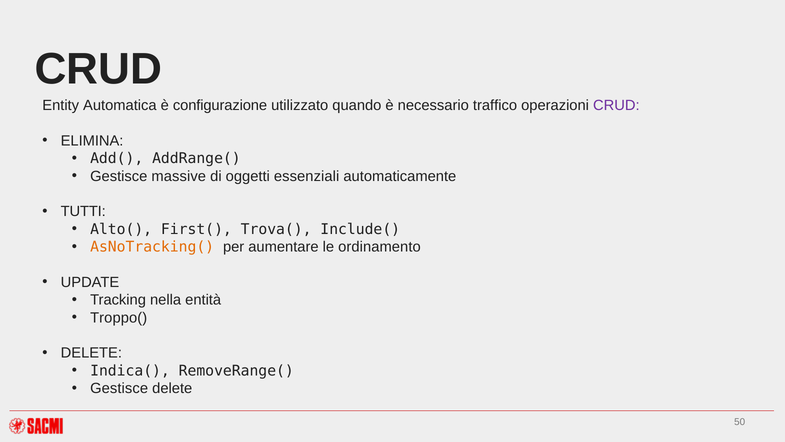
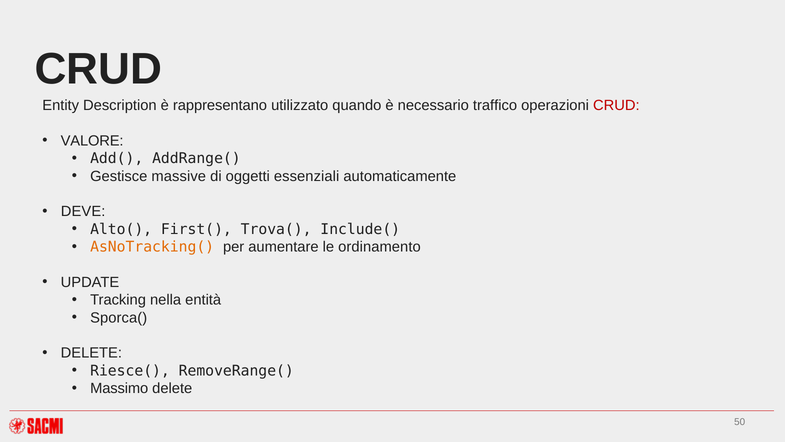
Automatica: Automatica -> Description (120, 105)
configurazione: configurazione -> rappresentano (220, 105)
CRUD colour: purple -> red (616, 105)
ELIMINA: ELIMINA -> VALORE (92, 141)
TUTTI: TUTTI -> DEVE (83, 211)
Troppo(: Troppo( -> Sporca( (119, 317)
Indica(: Indica( -> Riesce( (130, 370)
Gestisce: Gestisce -> Massimo (119, 388)
